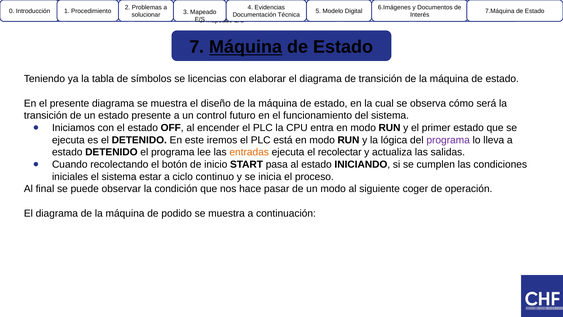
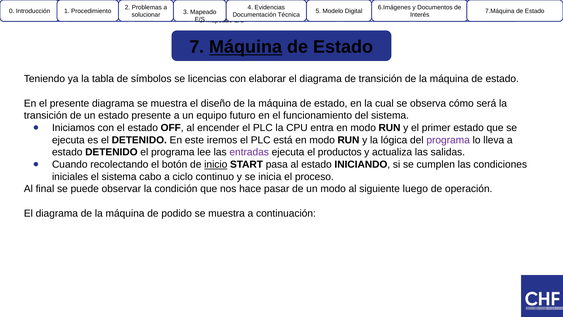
control: control -> equipo (212, 115)
entradas colour: orange -> purple (249, 152)
recolectar: recolectar -> productos (340, 152)
inicio underline: none -> present (216, 164)
estar: estar -> cabo (150, 177)
coger: coger -> luego (415, 189)
